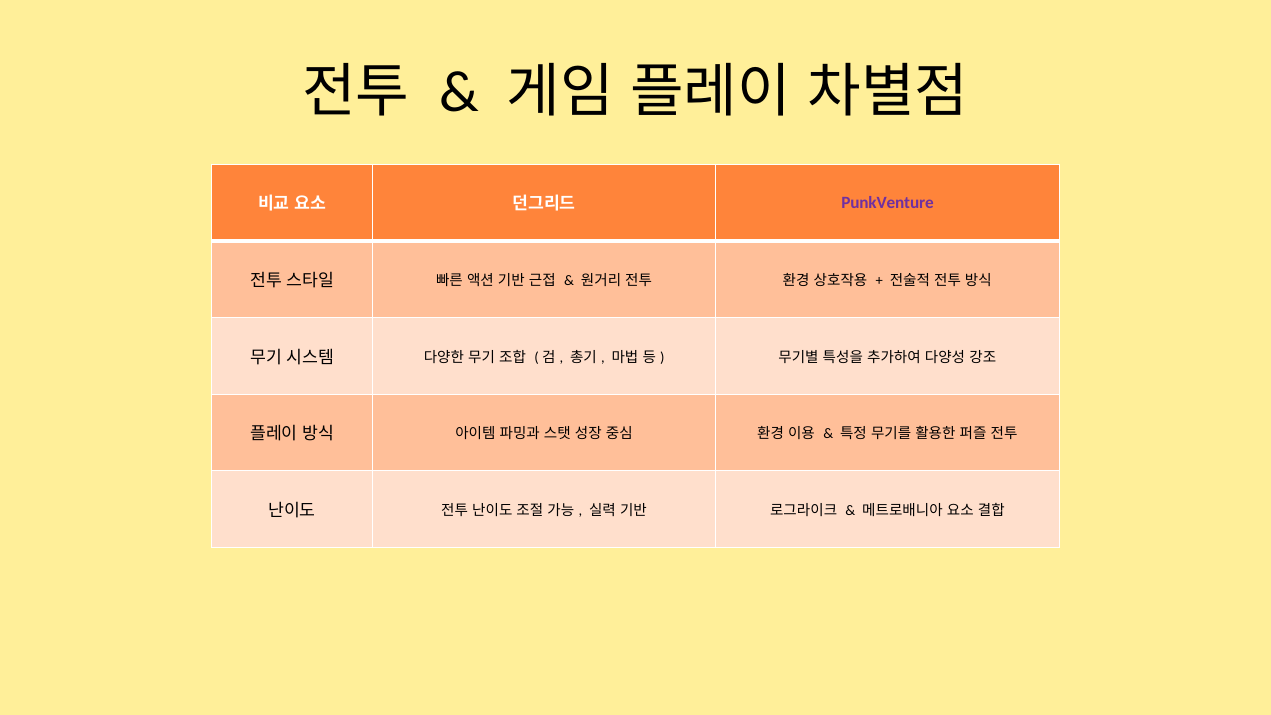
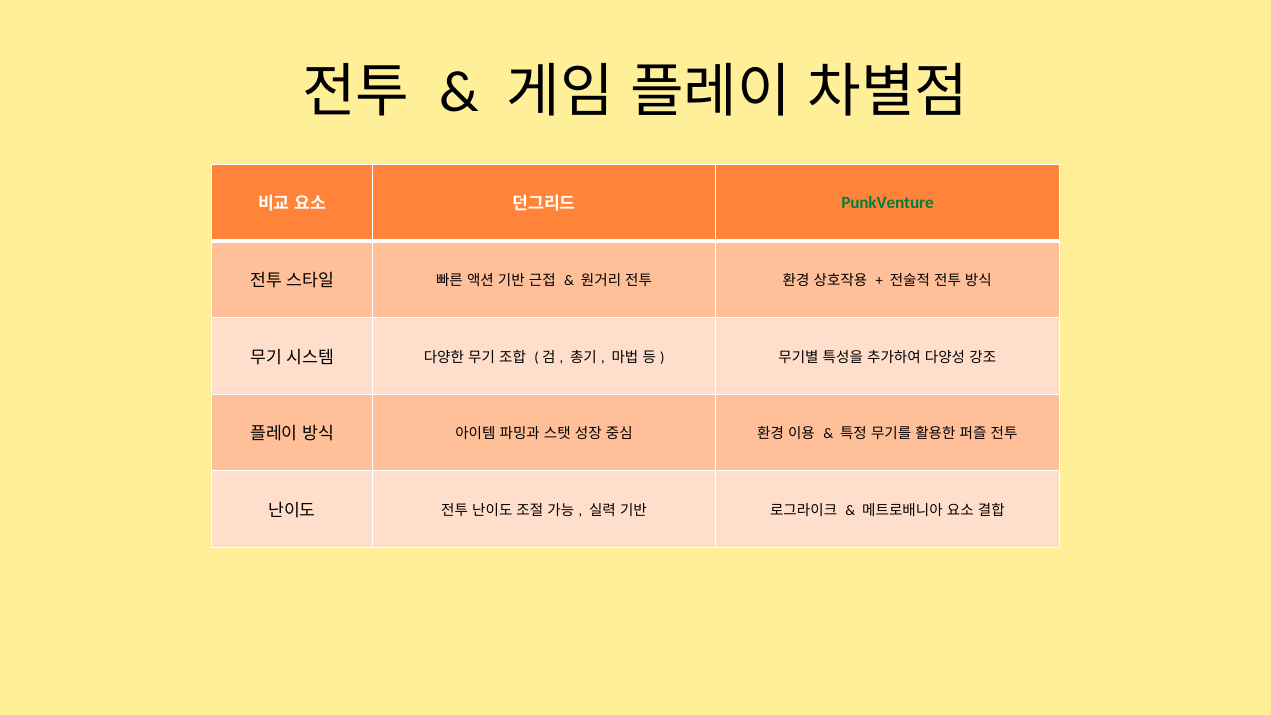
PunkVenture colour: purple -> green (888, 203)
